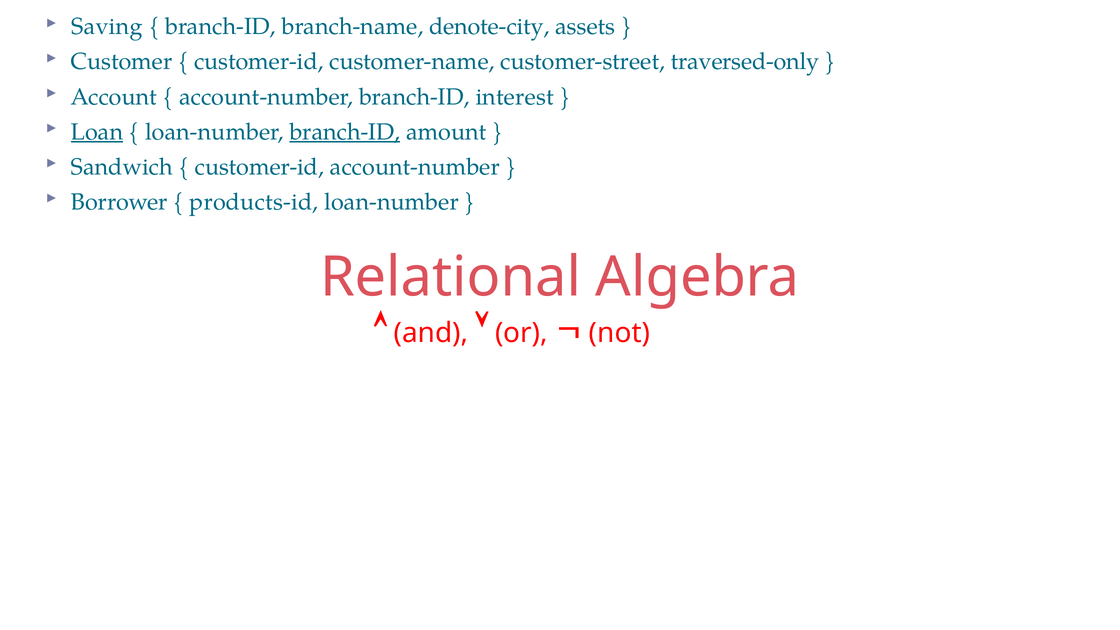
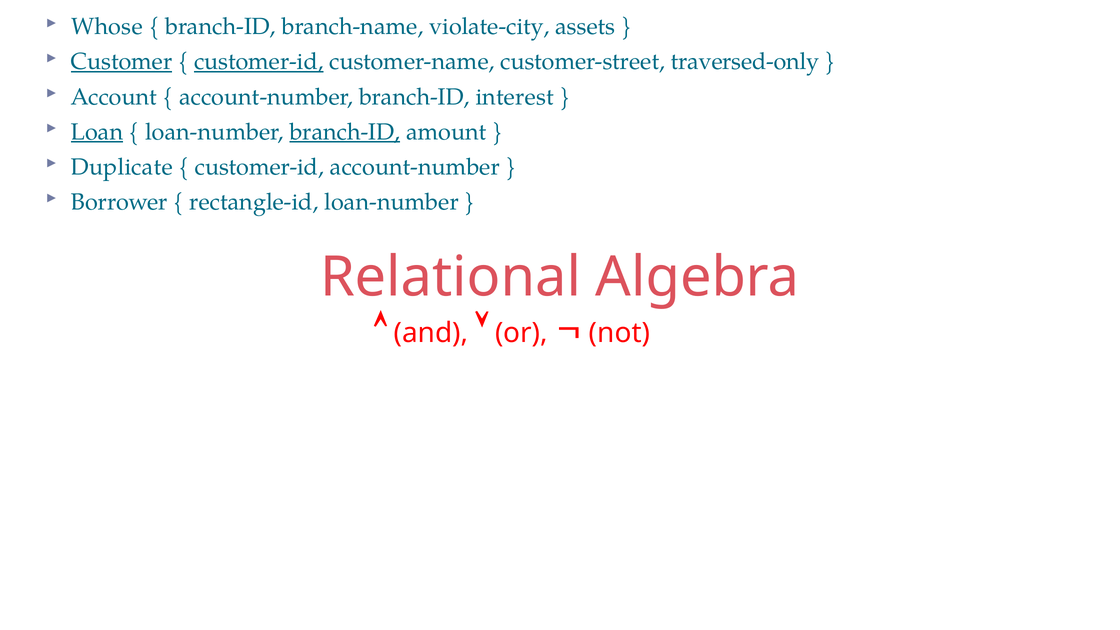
Saving: Saving -> Whose (107, 27)
denote-city: denote-city -> violate-city (489, 27)
Customer underline: none -> present (122, 62)
customer-id underline: none -> present (259, 62)
Sandwich: Sandwich -> Duplicate (122, 167)
products-id: products-id -> rectangle-id (254, 202)
